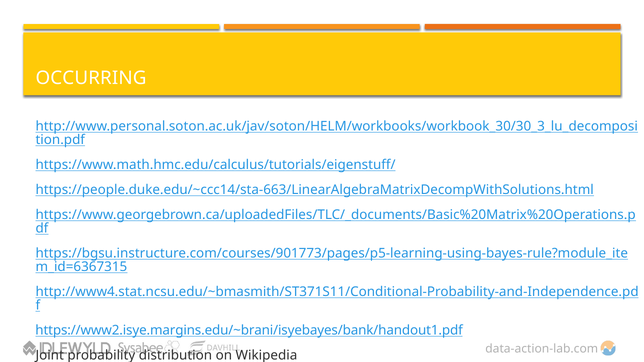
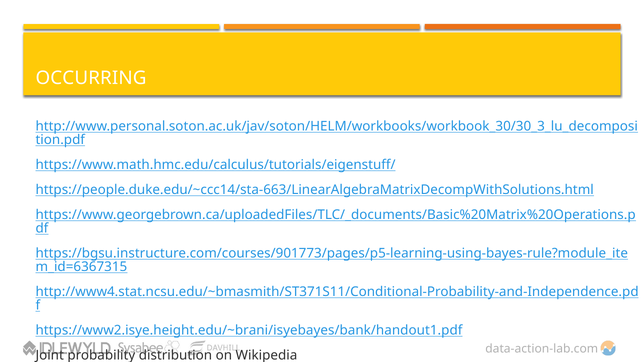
https://www2.isye.margins.edu/~brani/isyebayes/bank/handout1.pdf: https://www2.isye.margins.edu/~brani/isyebayes/bank/handout1.pdf -> https://www2.isye.height.edu/~brani/isyebayes/bank/handout1.pdf (249, 330)
